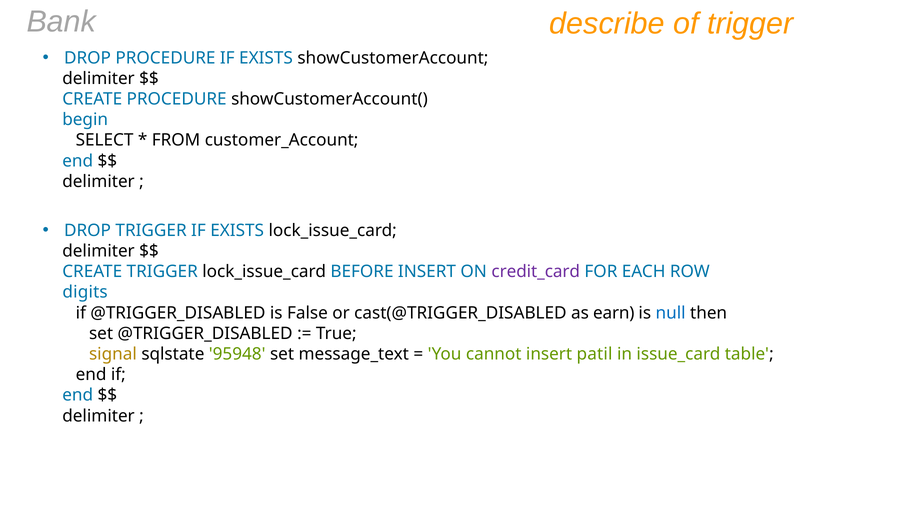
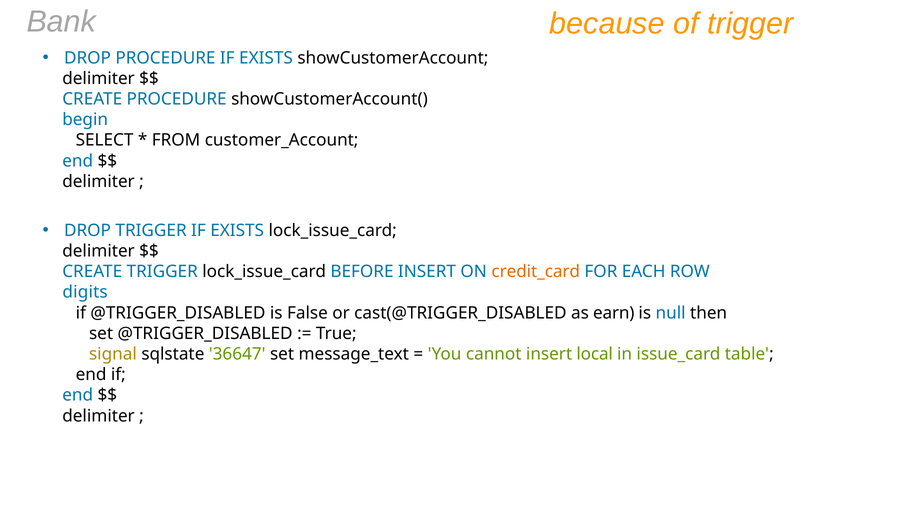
describe: describe -> because (607, 24)
credit_card colour: purple -> orange (536, 271)
95948: 95948 -> 36647 (237, 354)
patil: patil -> local (595, 354)
